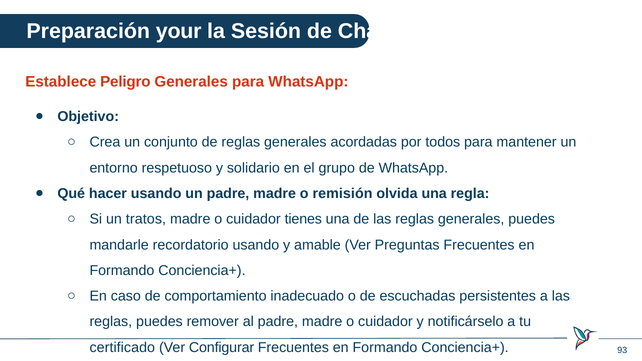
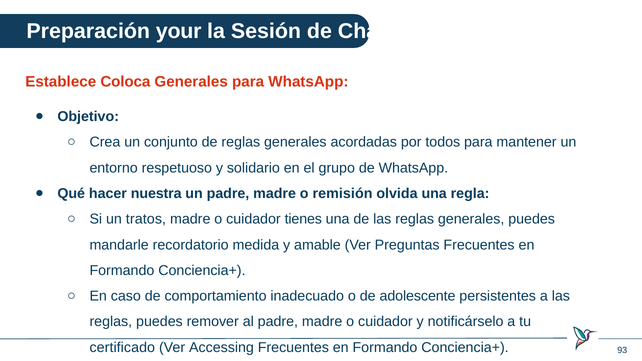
Peligro: Peligro -> Coloca (125, 82)
hacer usando: usando -> nuestra (156, 194)
recordatorio usando: usando -> medida (256, 245)
escuchadas: escuchadas -> adolescente (418, 296)
Configurar: Configurar -> Accessing (221, 348)
